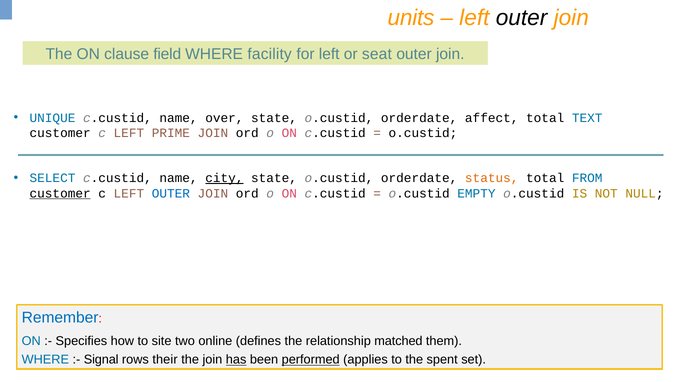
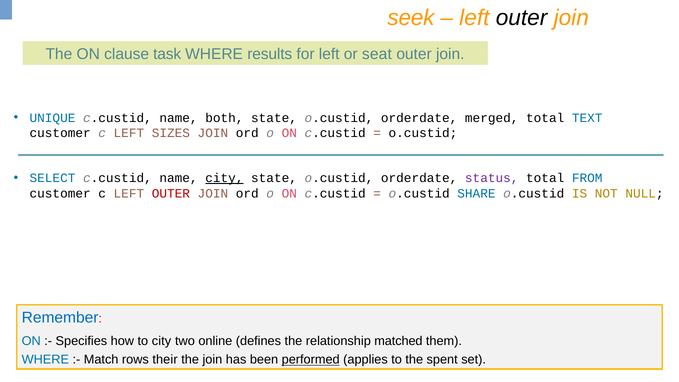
units: units -> seek (411, 18)
field: field -> task (167, 54)
facility: facility -> results (270, 54)
over: over -> both (224, 118)
affect: affect -> merged (492, 118)
PRIME: PRIME -> SIZES (171, 133)
status colour: orange -> purple (492, 178)
customer underline: present -> none (60, 193)
OUTER colour: blue -> red (171, 193)
EMPTY: EMPTY -> SHARE (476, 193)
to site: site -> city (162, 341)
Signal: Signal -> Match (101, 360)
has underline: present -> none (236, 360)
